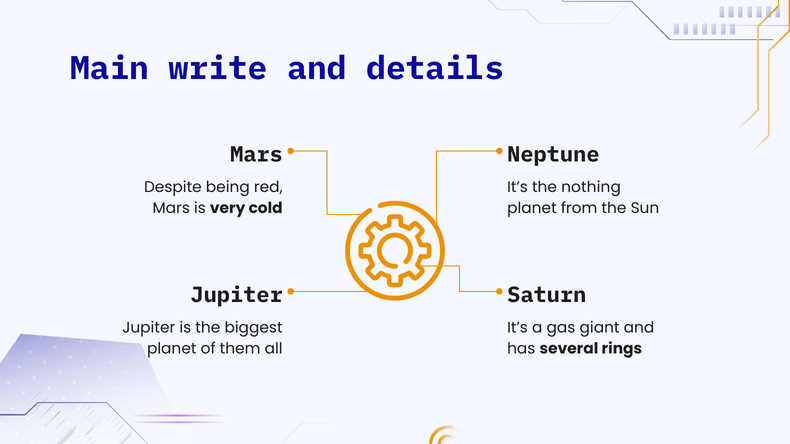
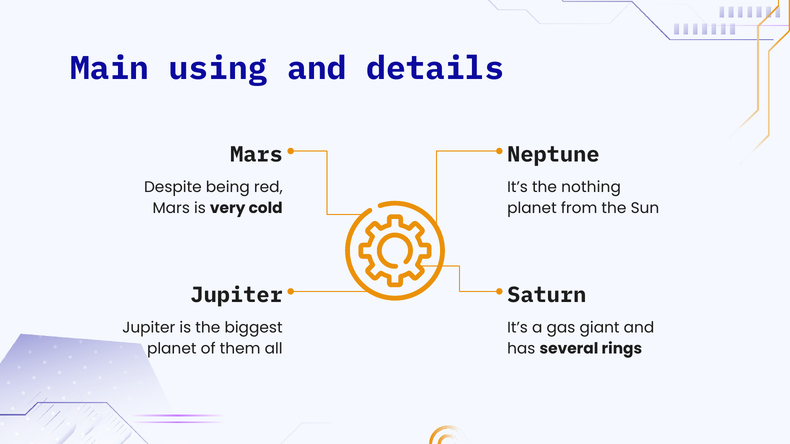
write: write -> using (218, 68)
